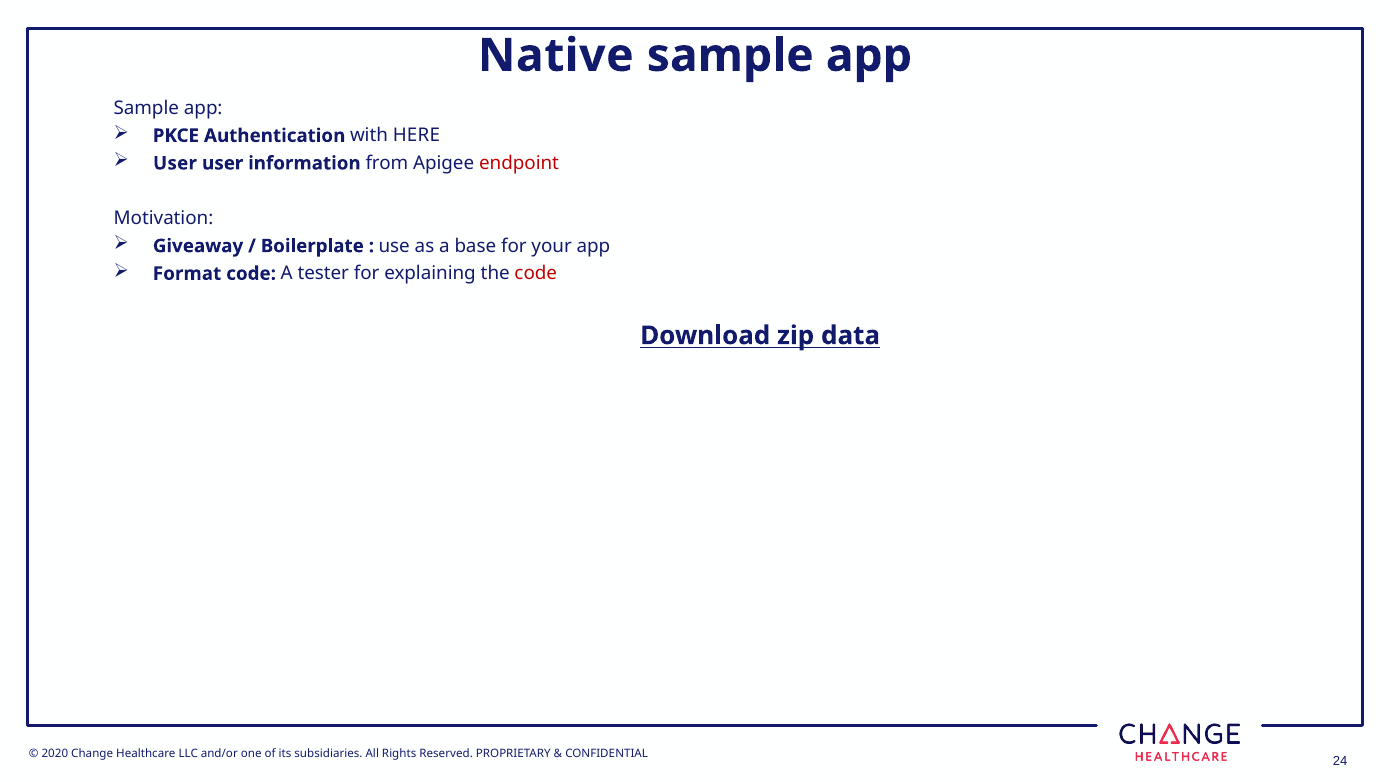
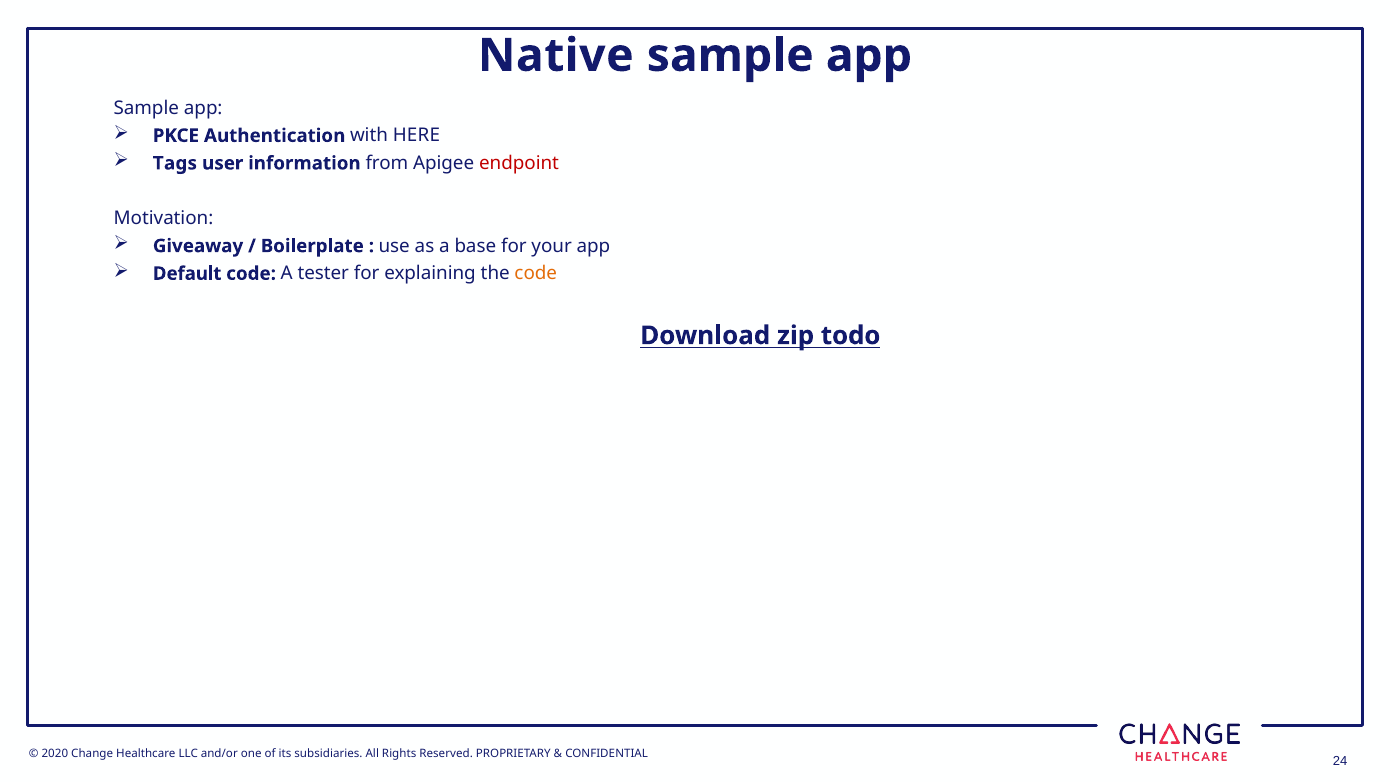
User: User -> Tags (175, 163)
Format: Format -> Default (187, 274)
code colour: red -> orange (536, 274)
data: data -> todo (851, 336)
